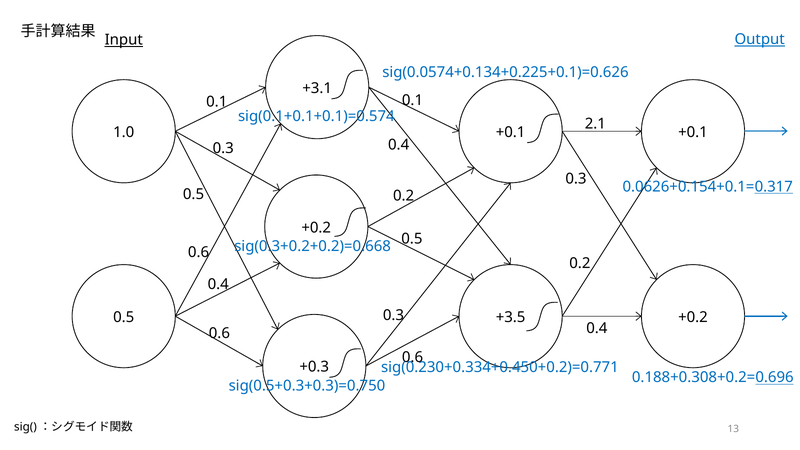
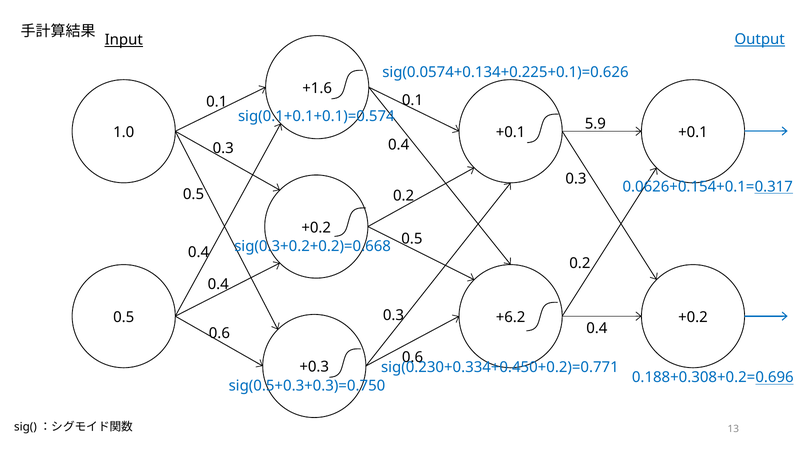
+3.1: +3.1 -> +1.6 (317, 88)
2.1: 2.1 -> 5.9 (595, 124)
0.6: 0.6 -> 0.4 (199, 252)
+3.5: +3.5 -> +6.2 (511, 317)
